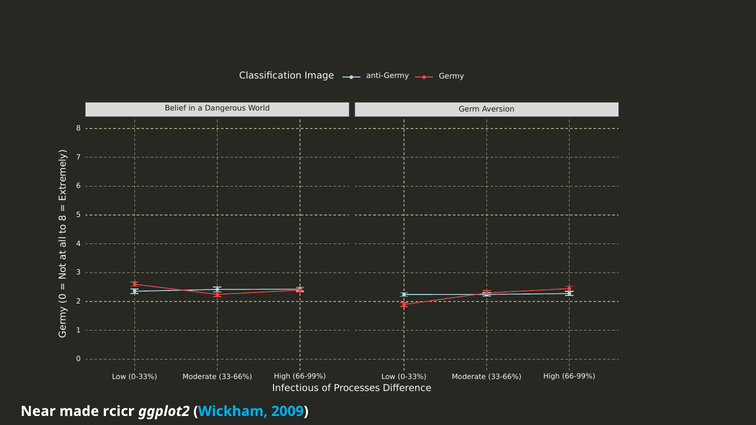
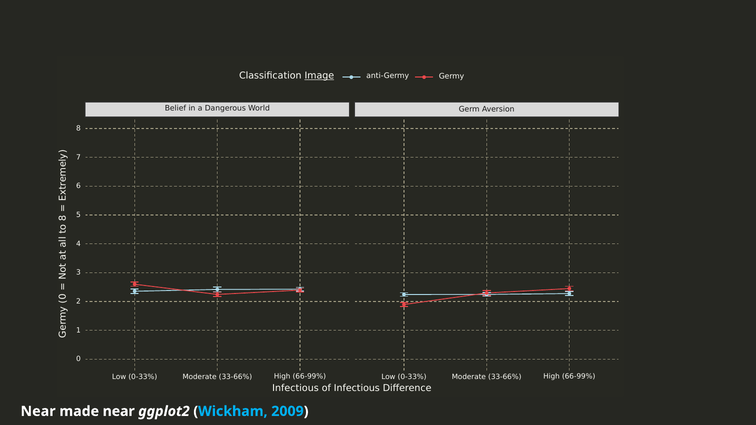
Image underline: none -> present (319, 76)
of Processes: Processes -> Infectious (357, 388)
made rcicr: rcicr -> near (119, 412)
